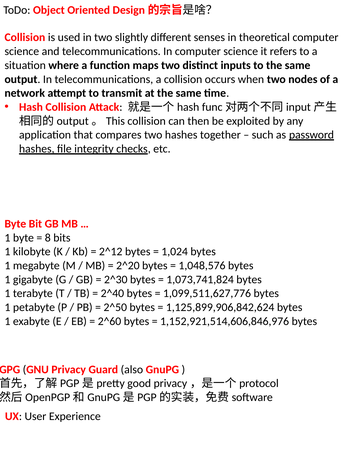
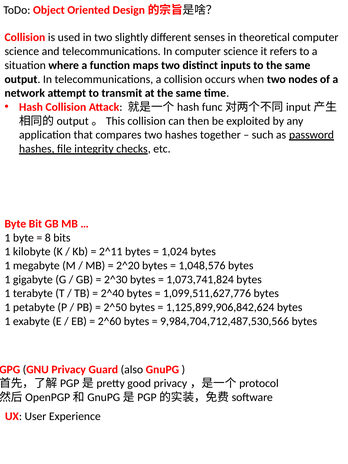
2^12: 2^12 -> 2^11 (111, 252)
1,152,921,514,606,846,976: 1,152,921,514,606,846,976 -> 9,984,704,712,487,530,566 (225, 321)
